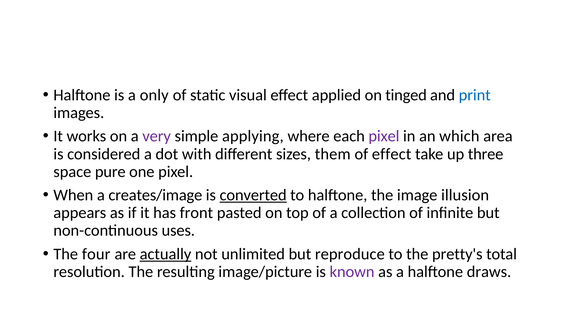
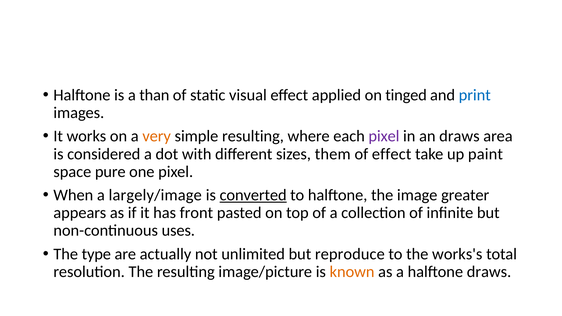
only: only -> than (154, 95)
very colour: purple -> orange (157, 136)
simple applying: applying -> resulting (253, 136)
an which: which -> draws (459, 136)
three: three -> paint (485, 154)
creates/image: creates/image -> largely/image (155, 195)
illusion: illusion -> greater (465, 195)
four: four -> type (96, 254)
actually underline: present -> none (166, 254)
pretty's: pretty's -> works's (457, 254)
known colour: purple -> orange (352, 272)
